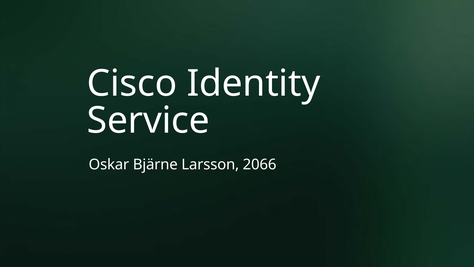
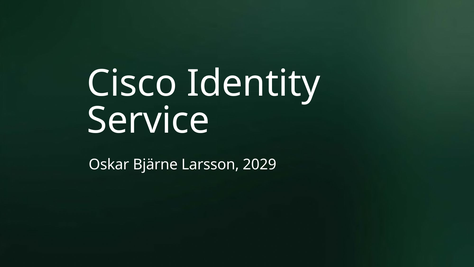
2066: 2066 -> 2029 (260, 164)
